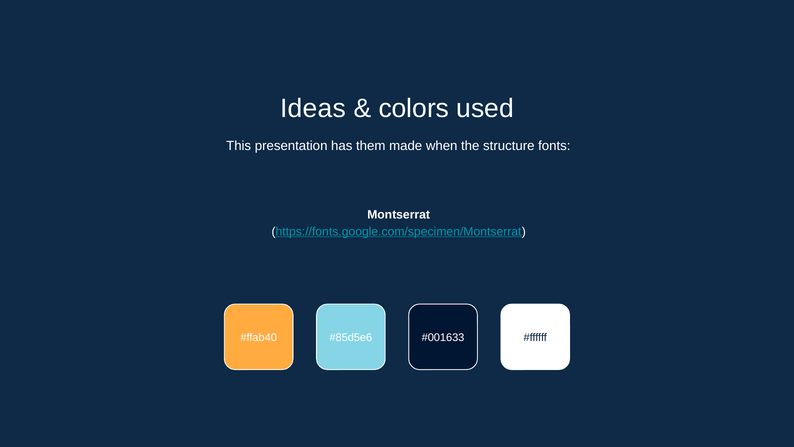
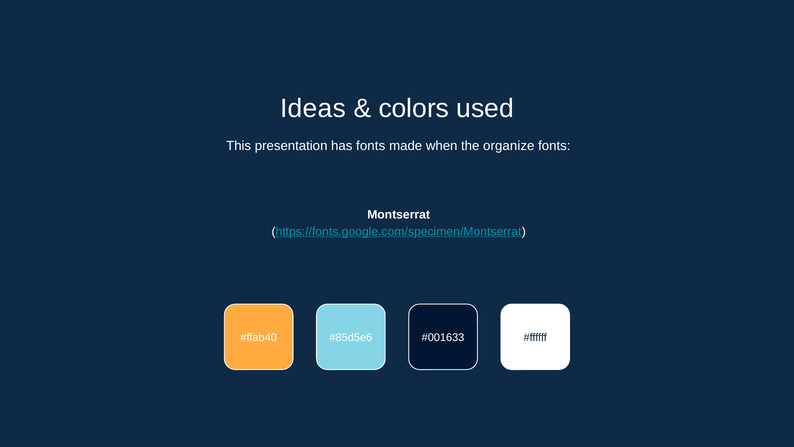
has them: them -> fonts (371, 146)
structure: structure -> organize (509, 146)
